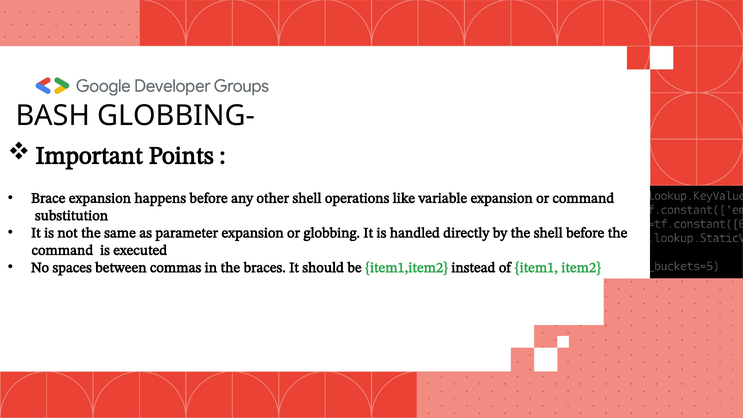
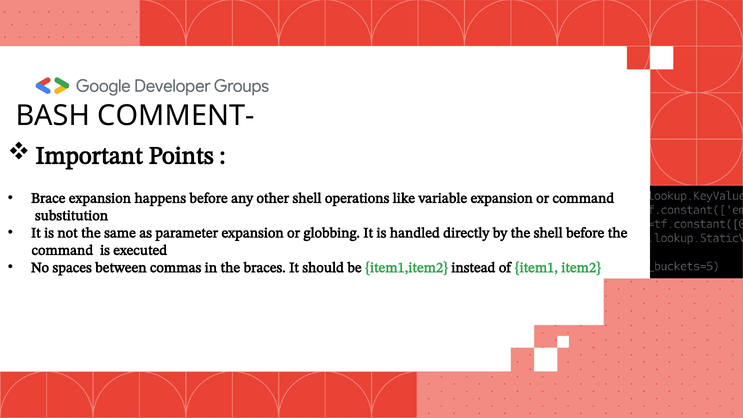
GLOBBING-: GLOBBING- -> COMMENT- (176, 116)
